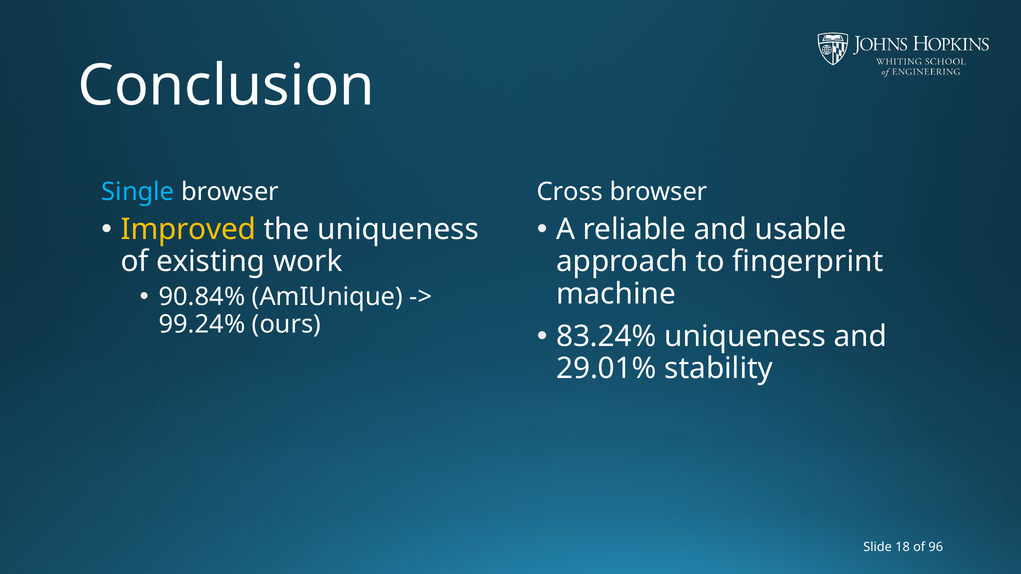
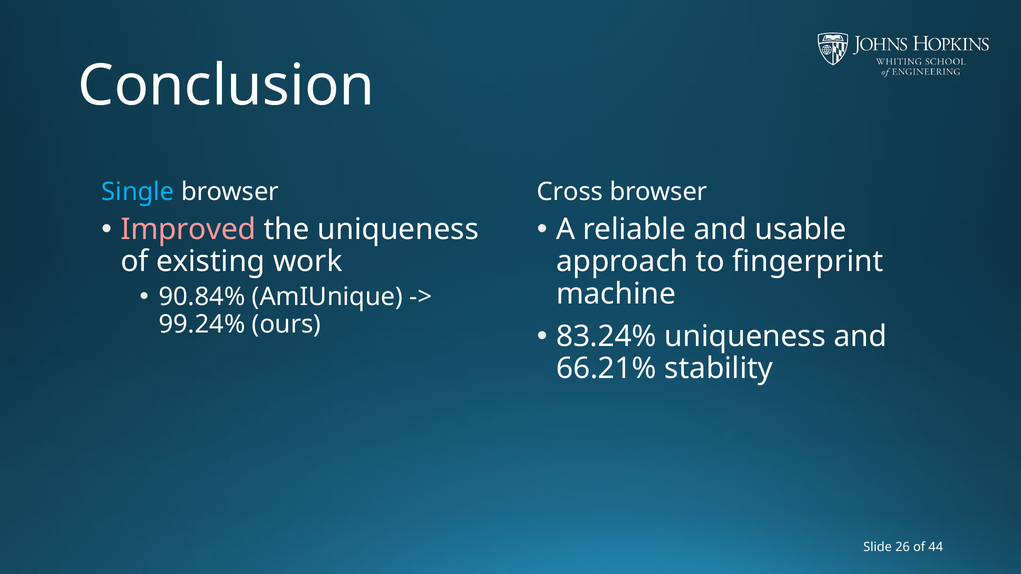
Improved colour: yellow -> pink (188, 230)
29.01%: 29.01% -> 66.21% (606, 369)
18: 18 -> 26 (903, 547)
96: 96 -> 44 (936, 547)
